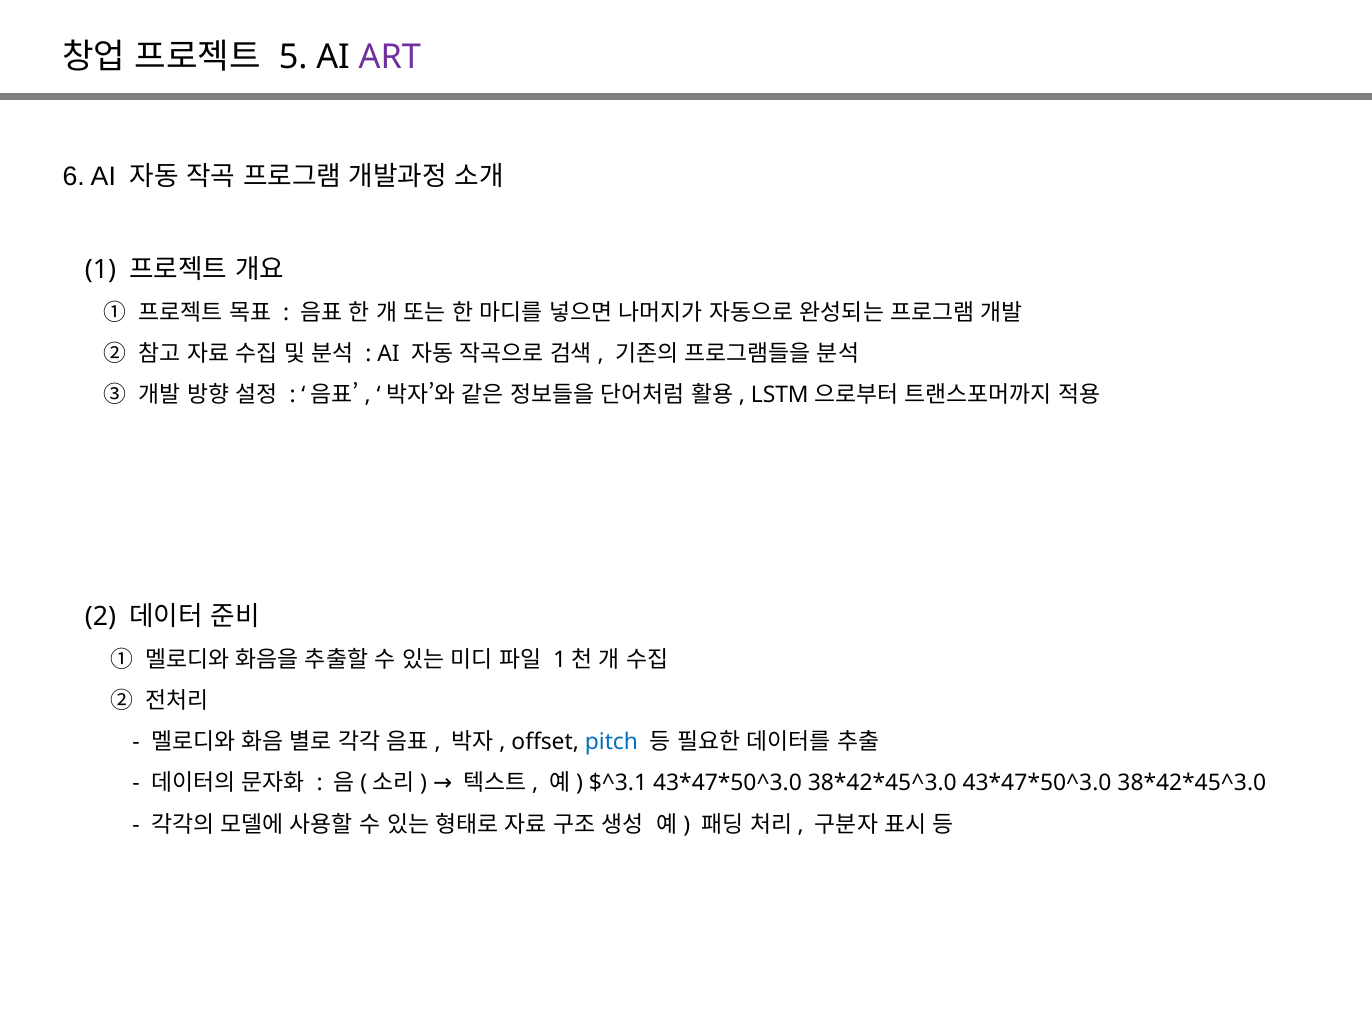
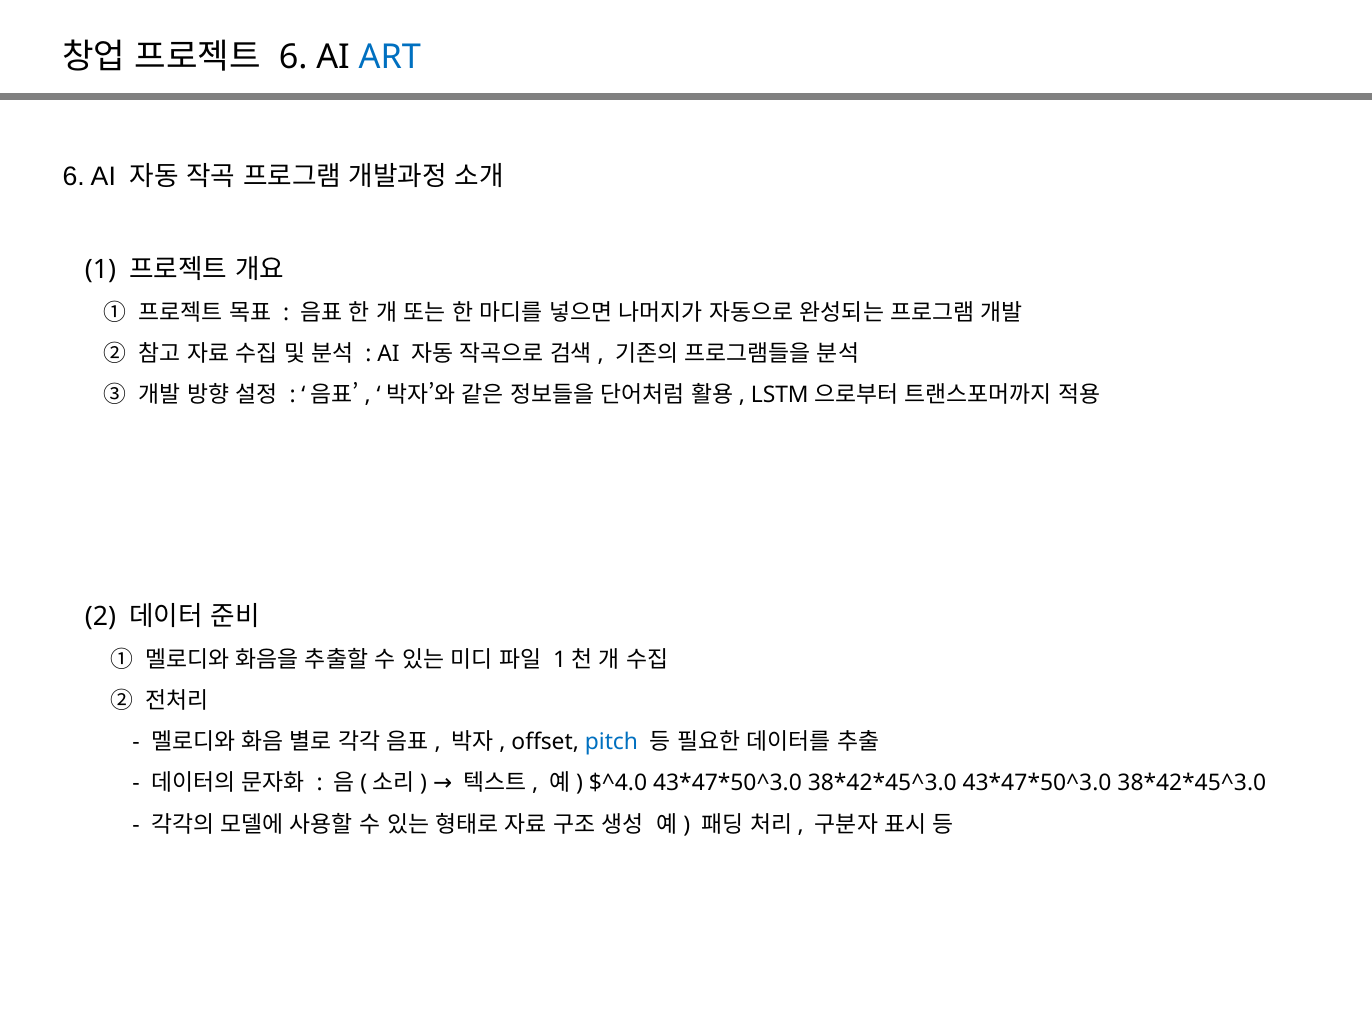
5: 5 -> 6 (293, 57)
ART colour: purple -> blue (390, 57)
$^3.1: $^3.1 -> $^4.0 (618, 783)
